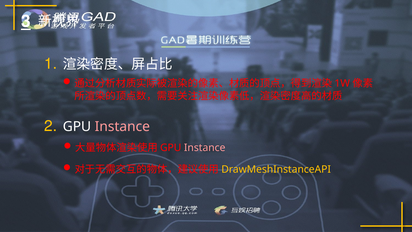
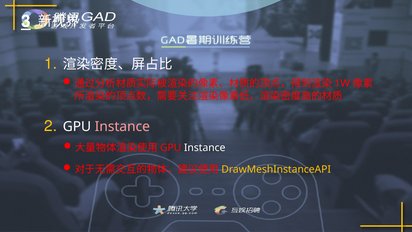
Instance colour: pink -> white (205, 147)
